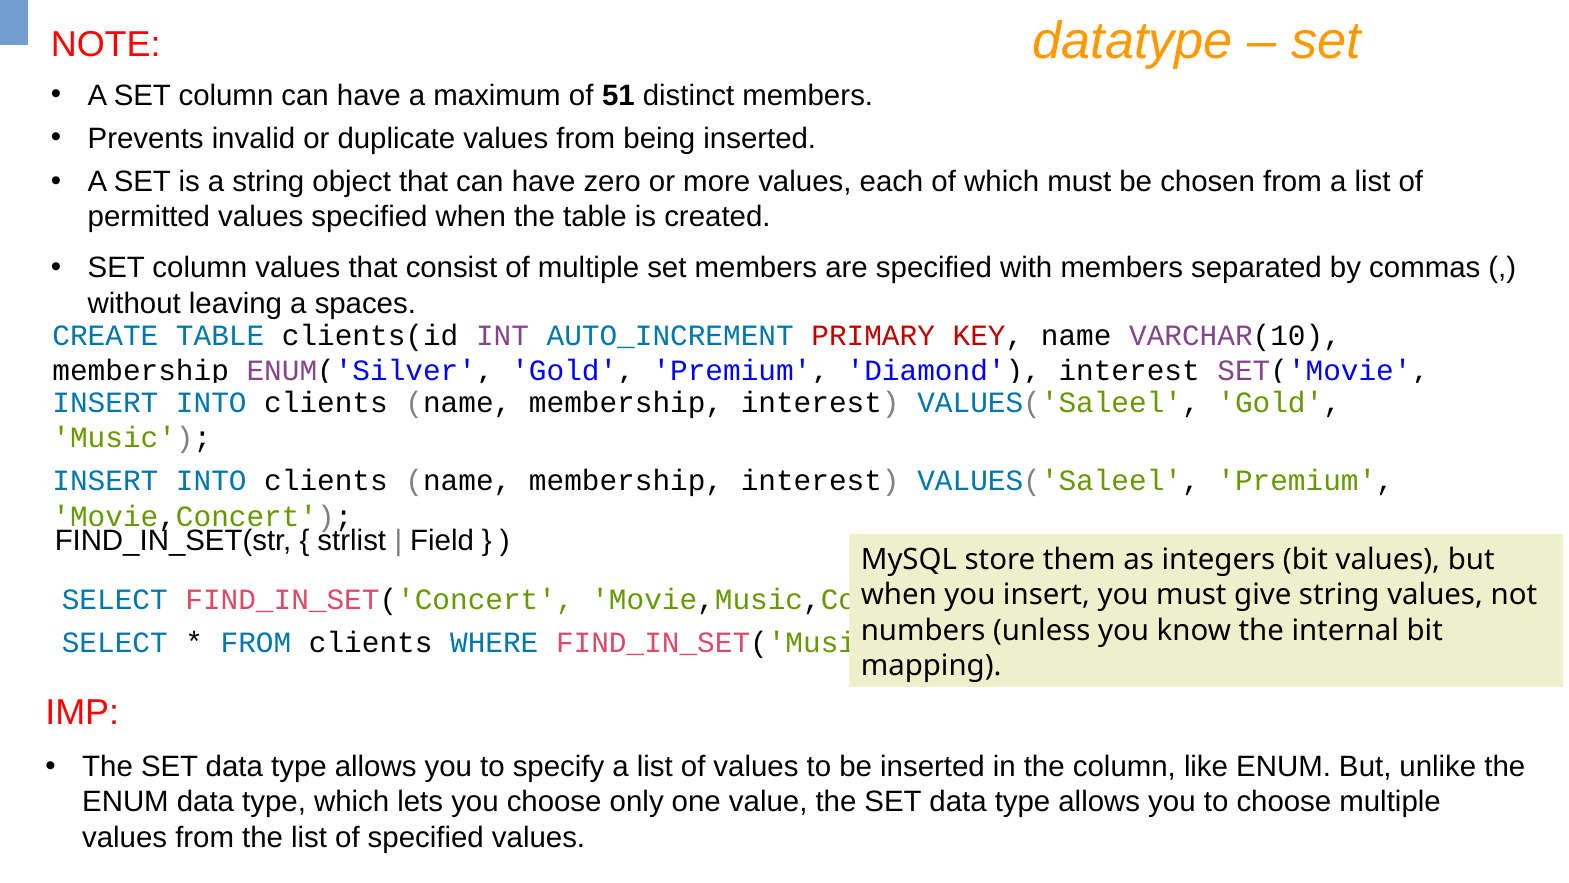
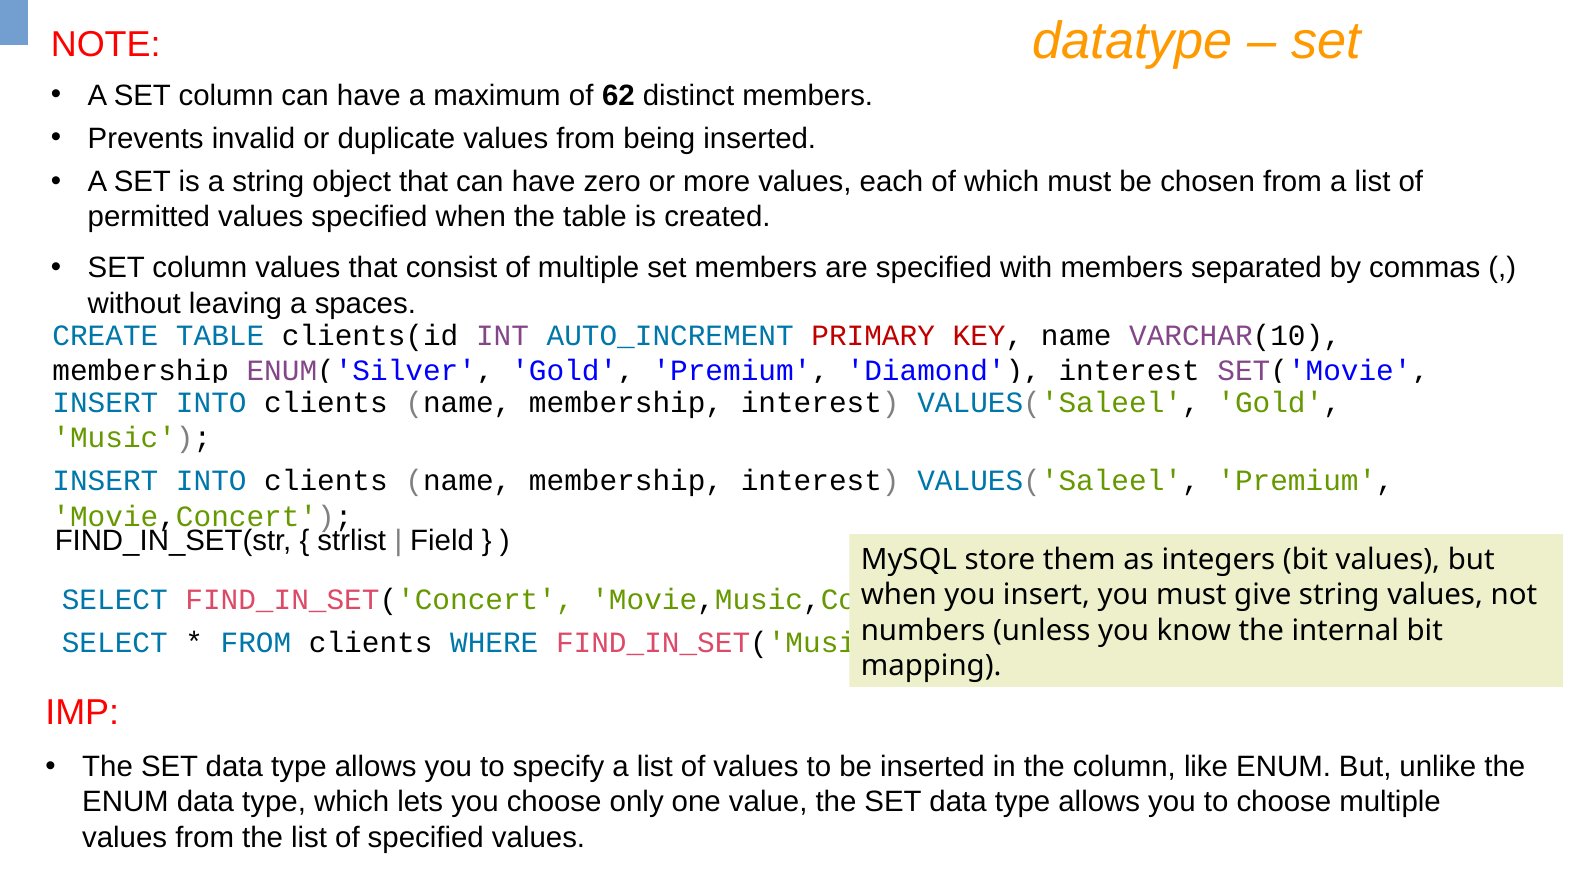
51: 51 -> 62 (619, 96)
